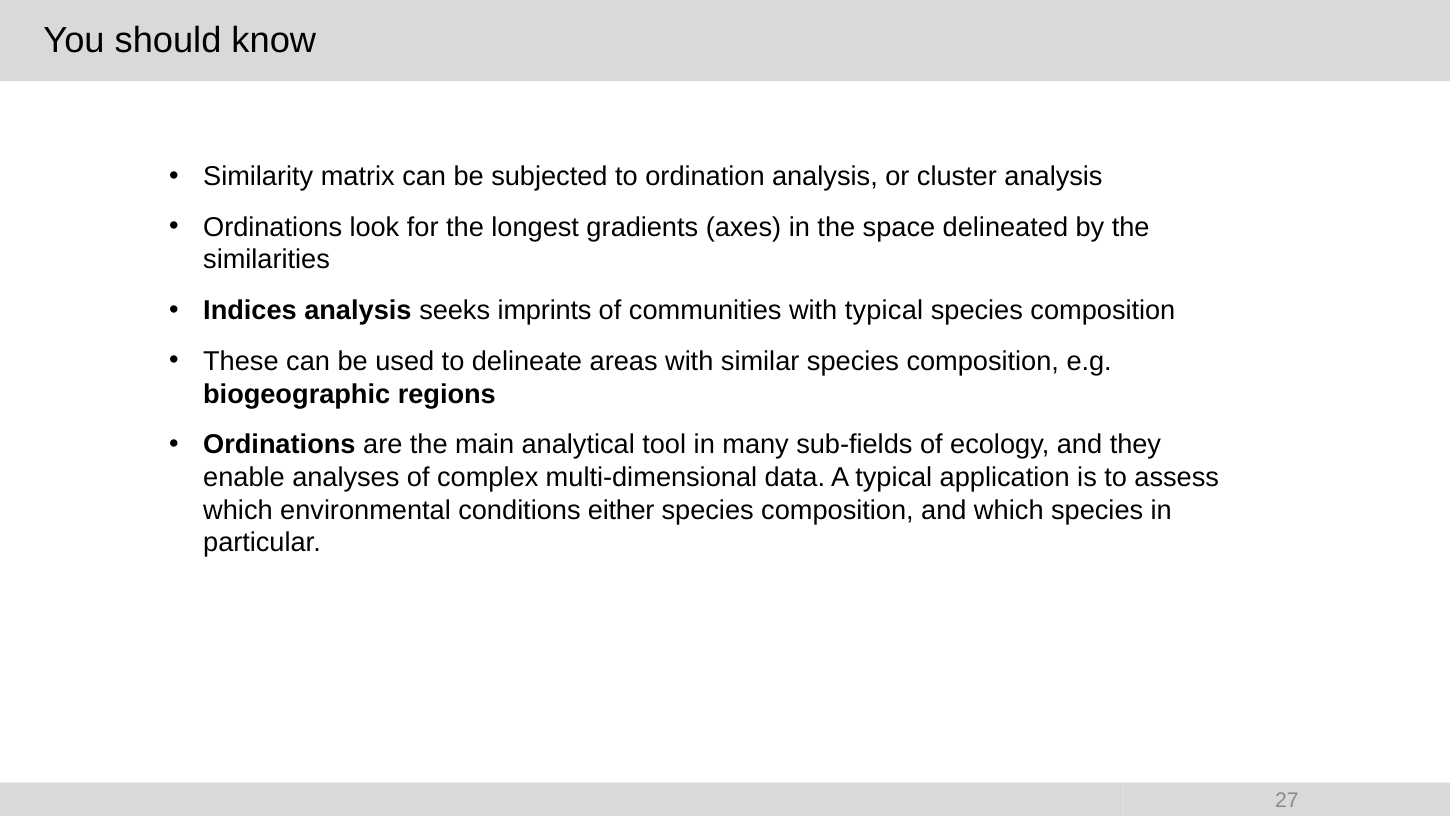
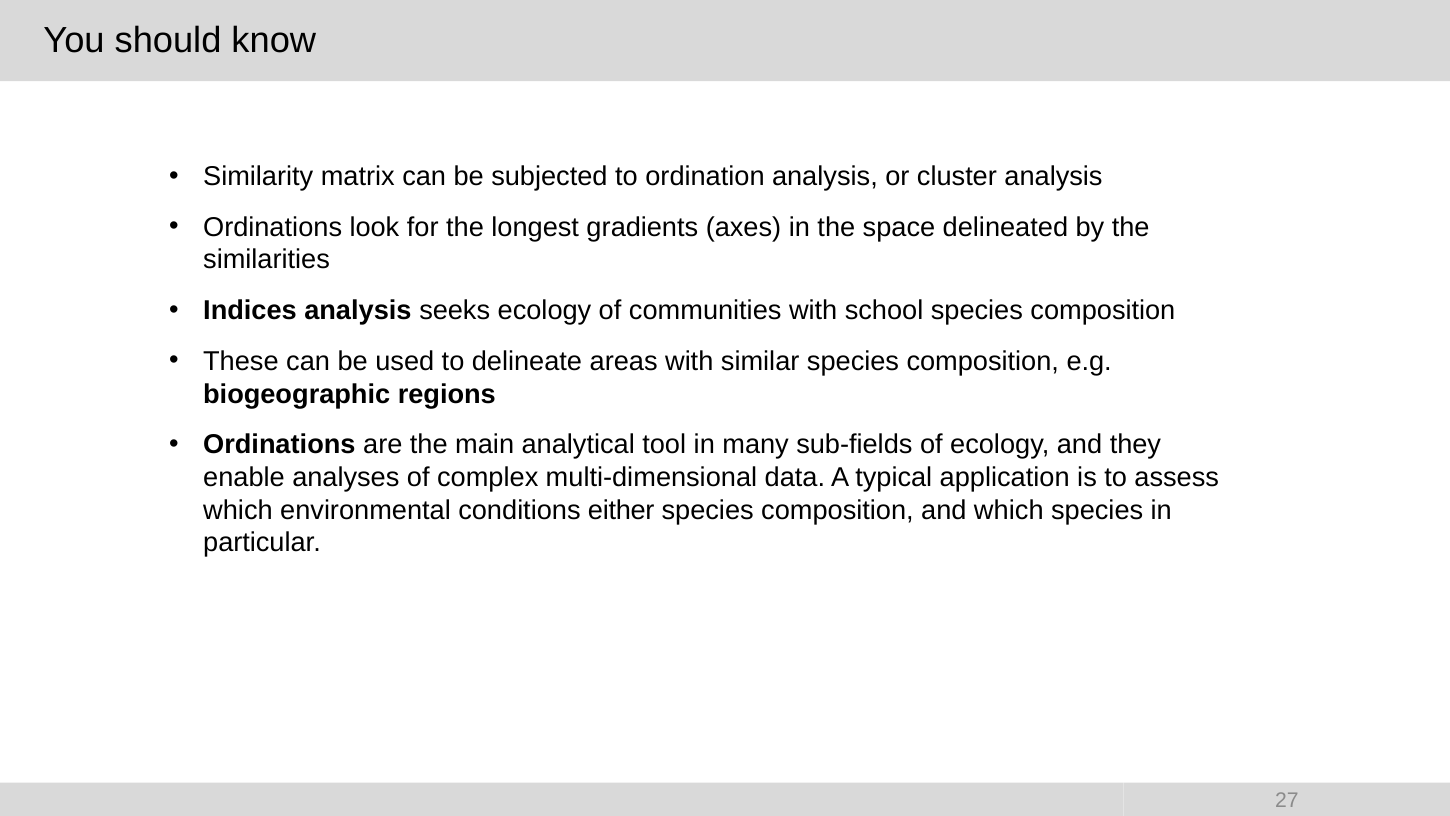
seeks imprints: imprints -> ecology (545, 311)
with typical: typical -> school (884, 311)
